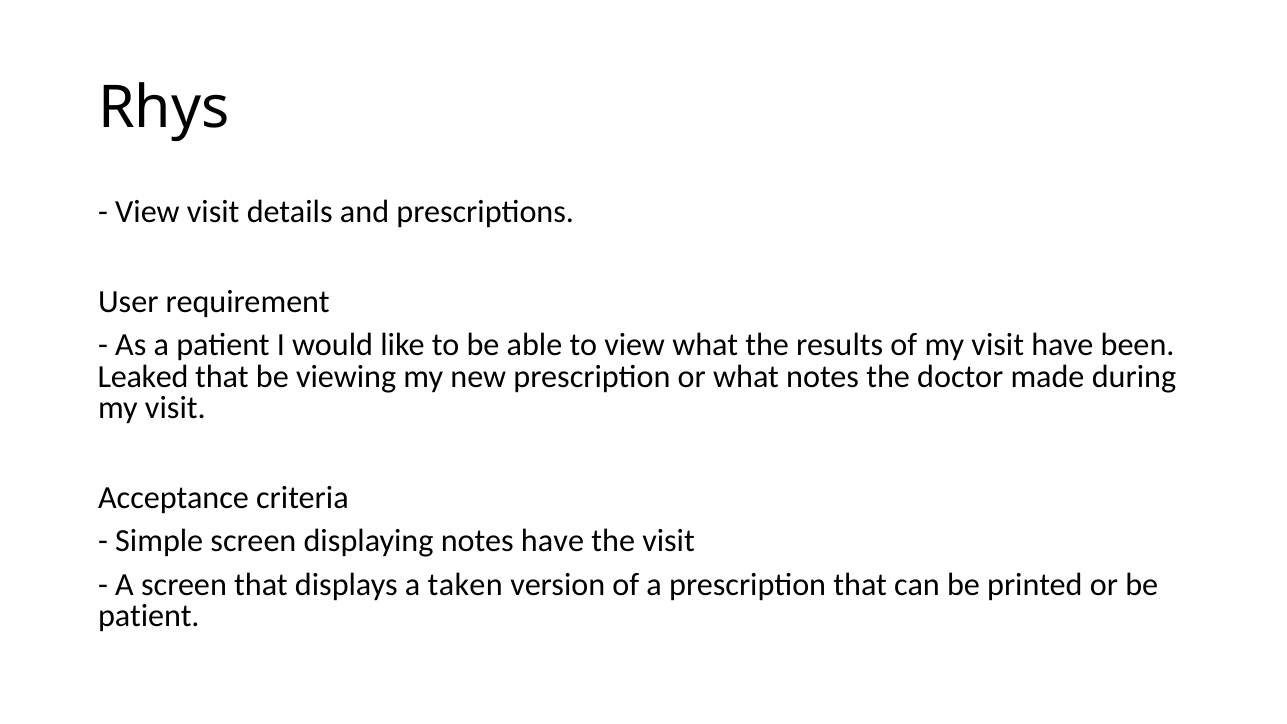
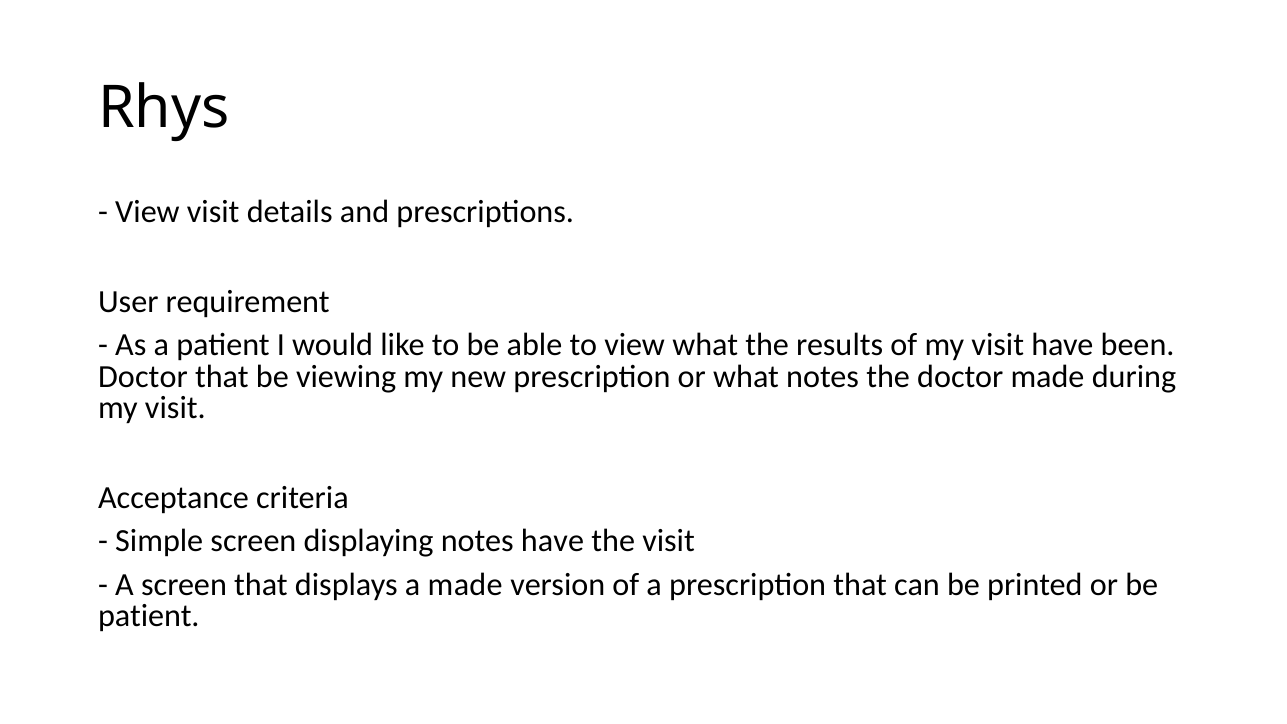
Leaked: Leaked -> Doctor (143, 377)
a taken: taken -> made (465, 585)
